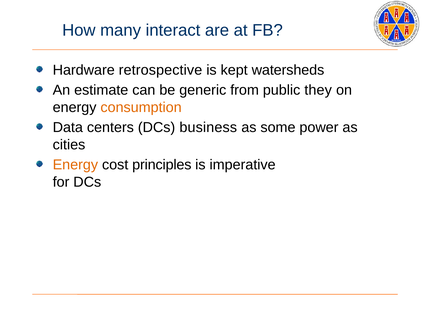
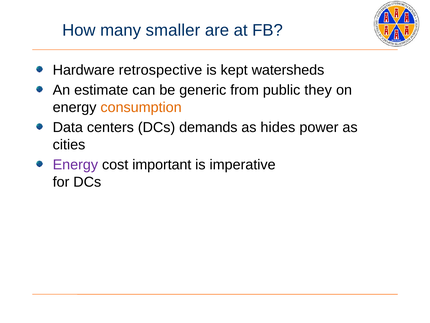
interact: interact -> smaller (173, 30)
business: business -> demands (208, 127)
some: some -> hides (278, 127)
Energy colour: orange -> purple (75, 165)
principles: principles -> important (162, 165)
